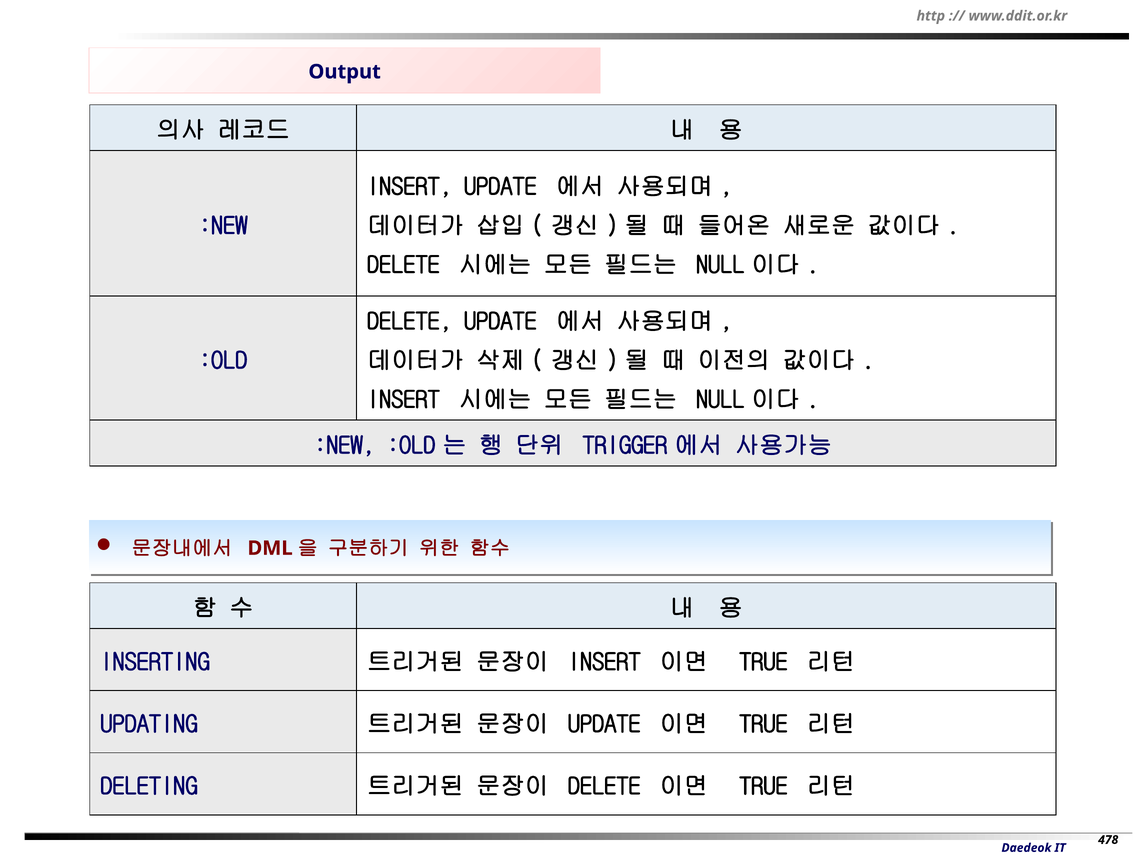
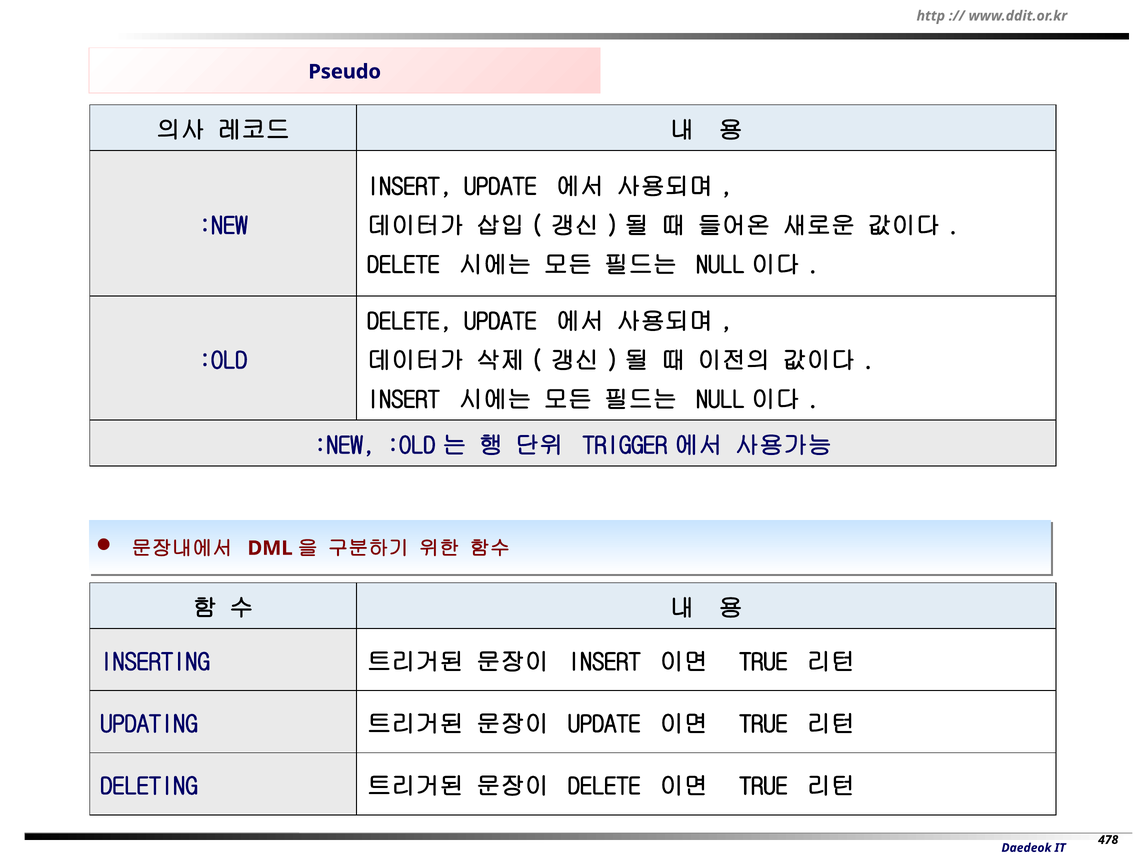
Output: Output -> Pseudo (345, 72)
